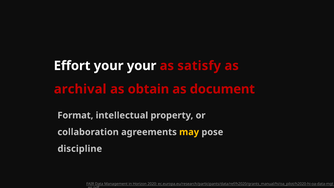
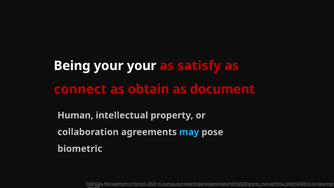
Effort: Effort -> Being (72, 66)
archival: archival -> connect (80, 89)
Format: Format -> Human (75, 115)
may colour: yellow -> light blue (189, 132)
discipline: discipline -> biometric (80, 149)
